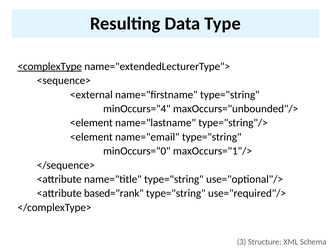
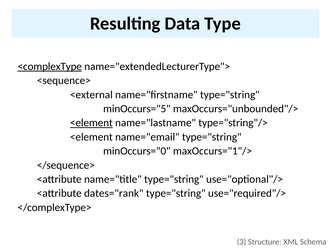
minOccurs="4: minOccurs="4 -> minOccurs="5 (137, 109)
<element underline: none -> present (91, 123)
based="rank: based="rank -> dates="rank (114, 194)
